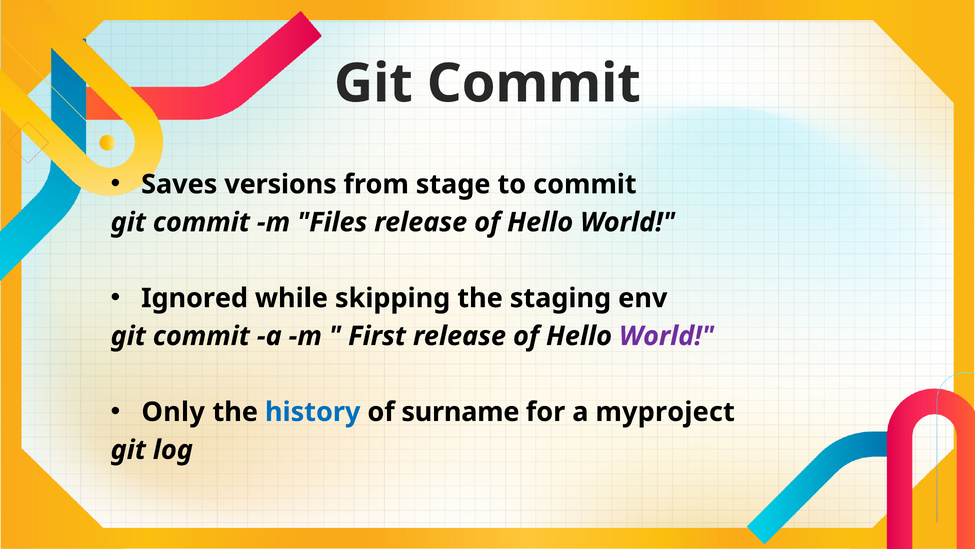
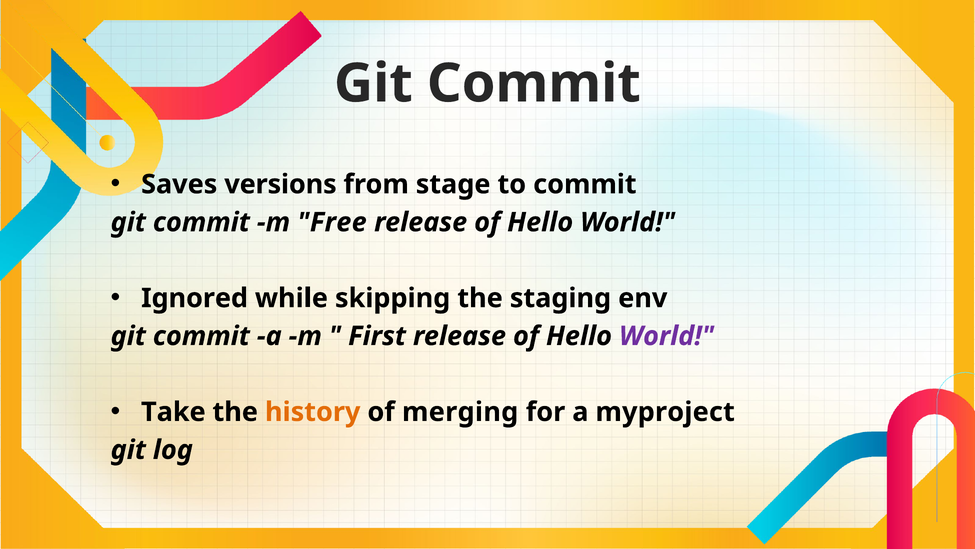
Files: Files -> Free (332, 222)
Only: Only -> Take (173, 412)
history colour: blue -> orange (313, 412)
surname: surname -> merging (460, 412)
